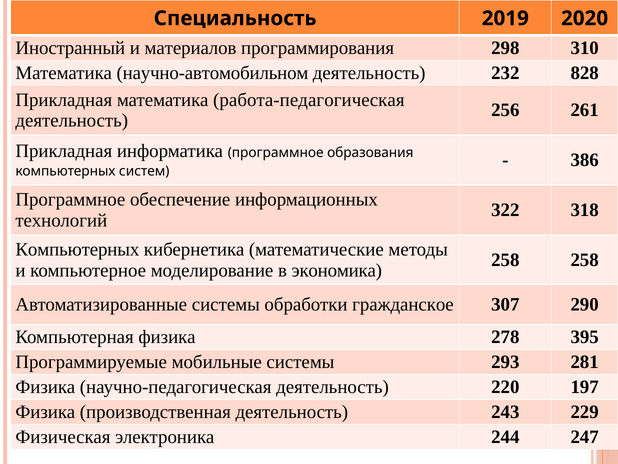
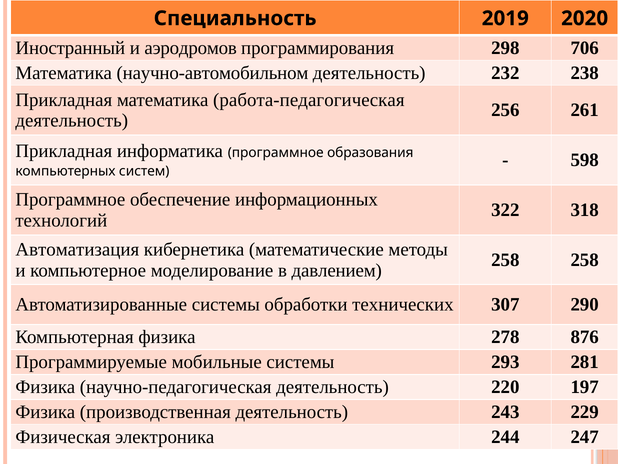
материалов: материалов -> аэродромов (191, 48)
310: 310 -> 706 (585, 48)
828: 828 -> 238 (585, 73)
386: 386 -> 598 (585, 160)
Компьютерных: Компьютерных -> Автоматизация (77, 249)
экономика: экономика -> давлением (337, 270)
гражданское: гражданское -> технических (403, 304)
395: 395 -> 876 (585, 337)
